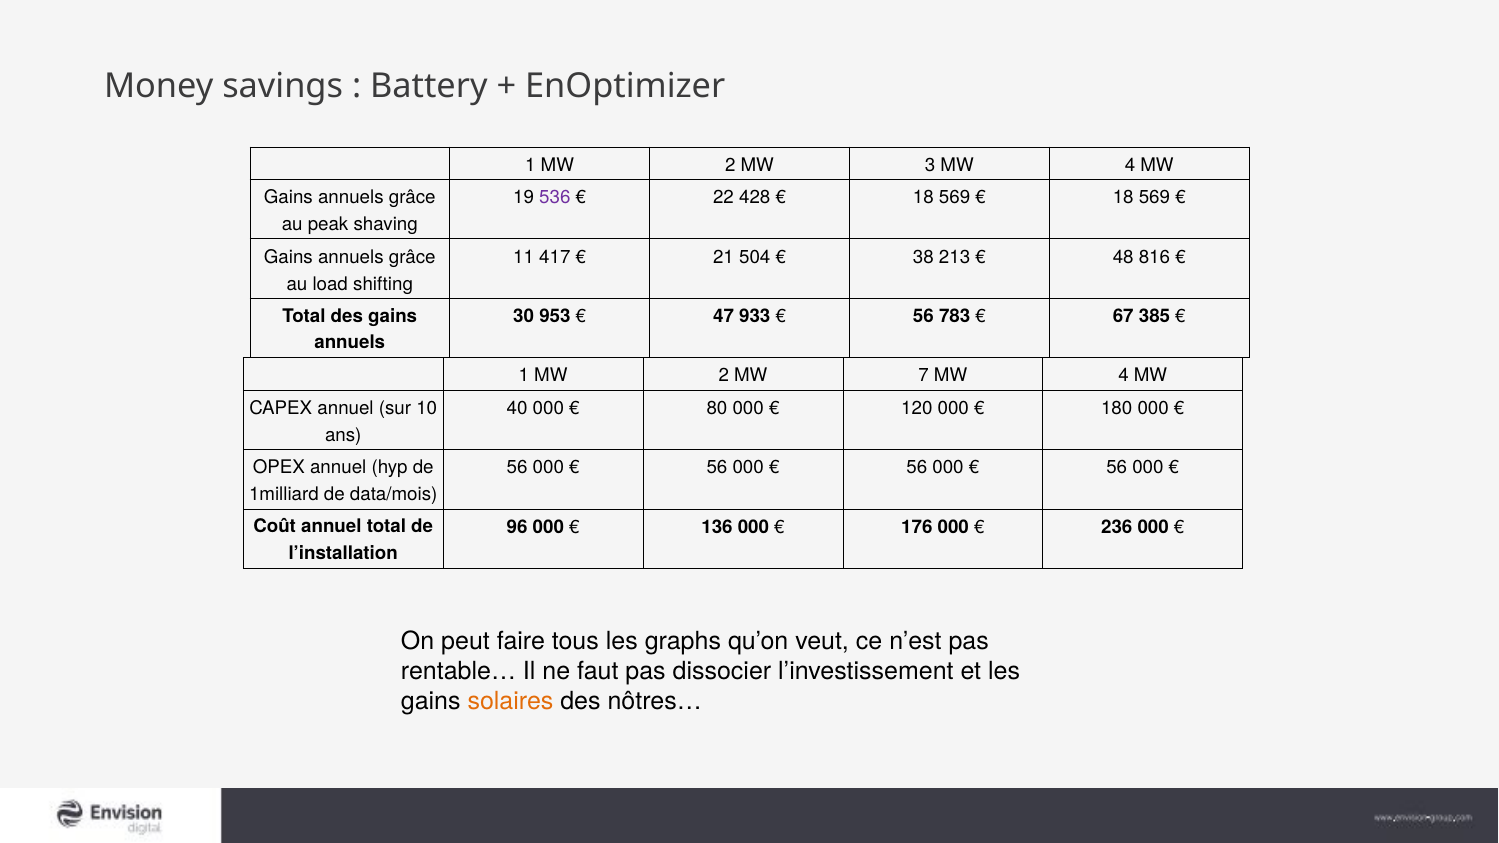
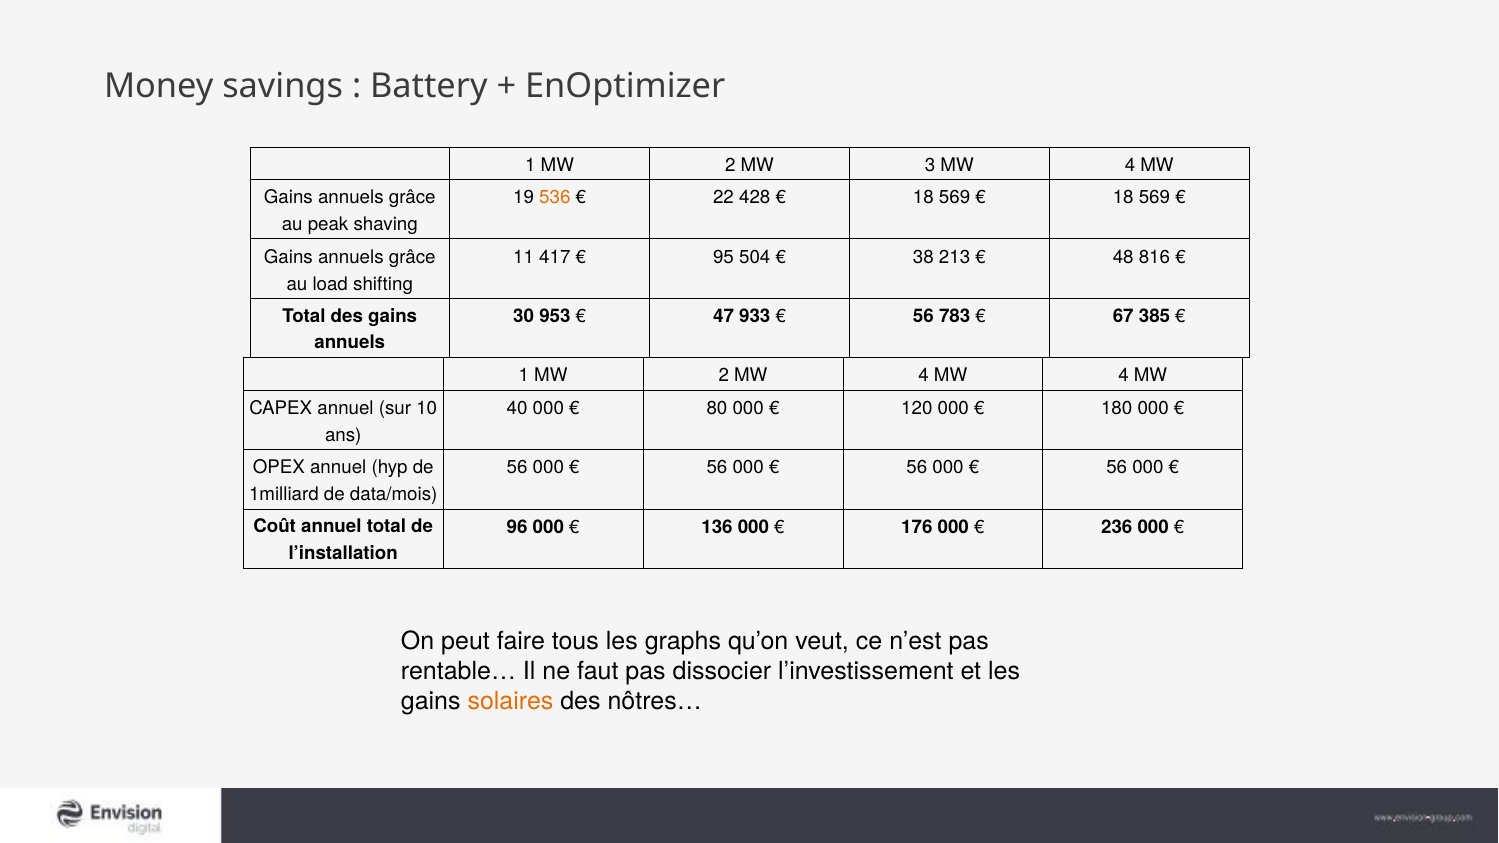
536 colour: purple -> orange (555, 198)
21: 21 -> 95 (723, 257)
2 MW 7: 7 -> 4 (924, 376)
